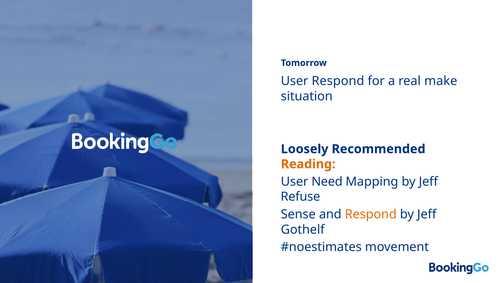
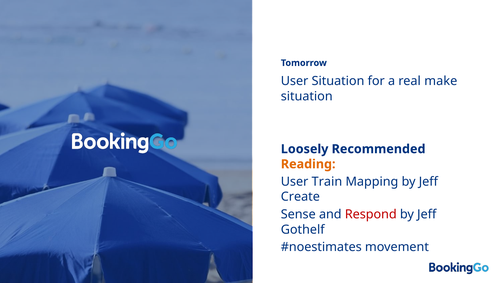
User Respond: Respond -> Situation (338, 81)
Need: Need -> Train (327, 182)
Refuse: Refuse -> Create (300, 197)
Respond colour: orange -> red (371, 215)
